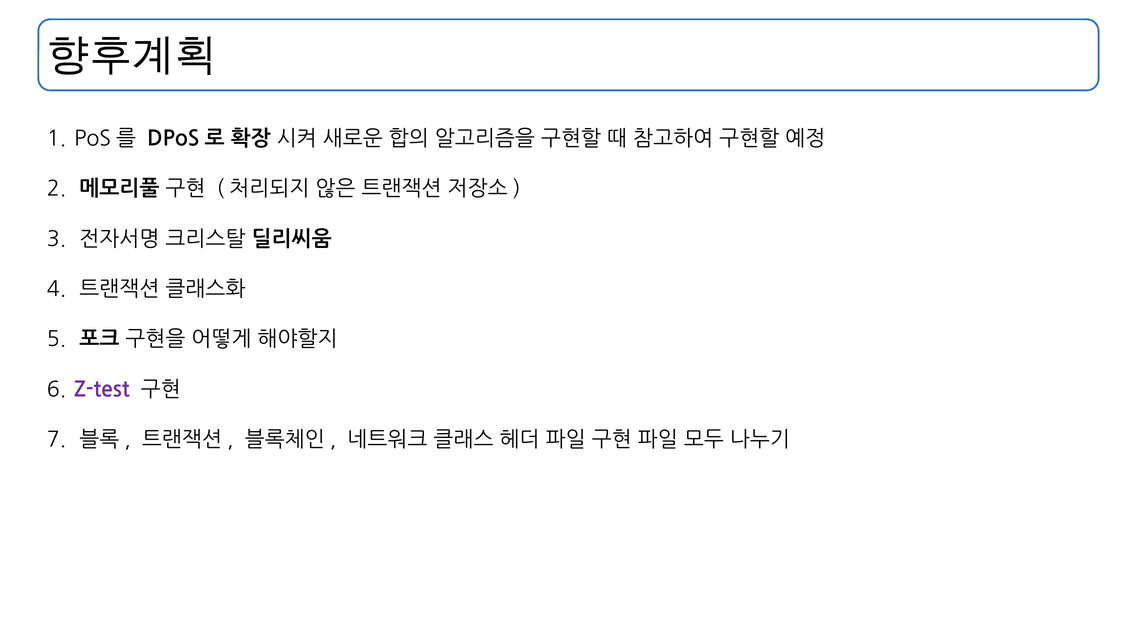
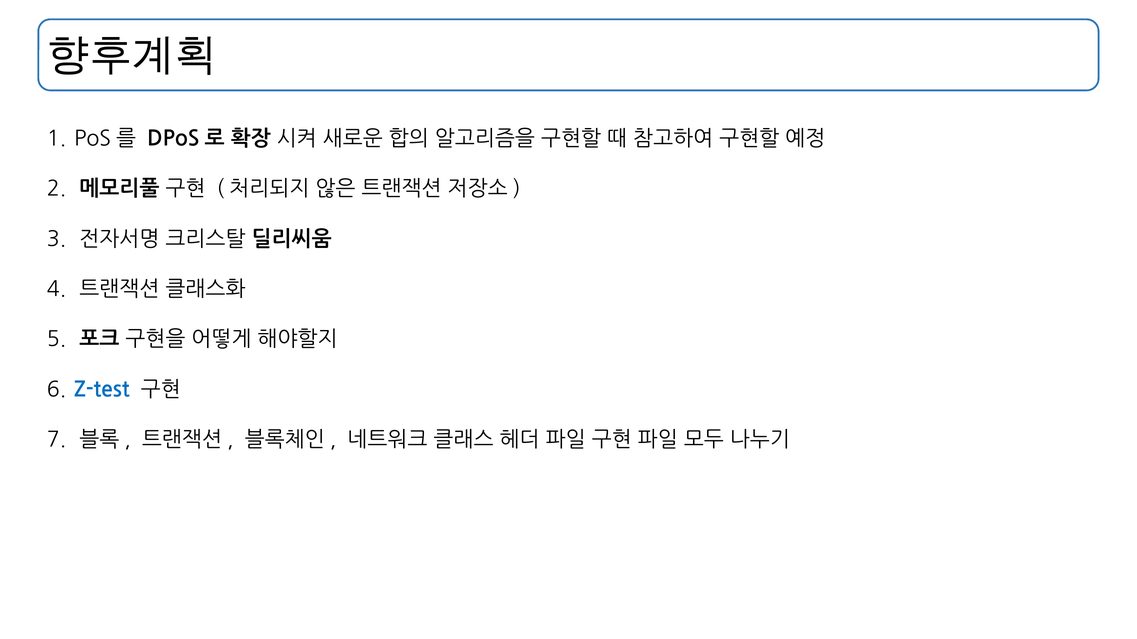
Z-test colour: purple -> blue (102, 390)
